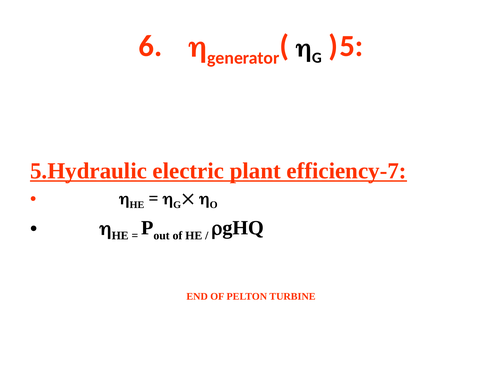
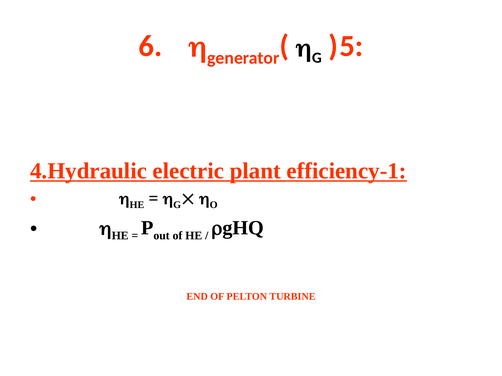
5.Hydraulic: 5.Hydraulic -> 4.Hydraulic (89, 171)
efficiency-7: efficiency-7 -> efficiency-1 (347, 171)
